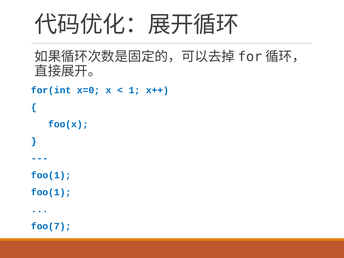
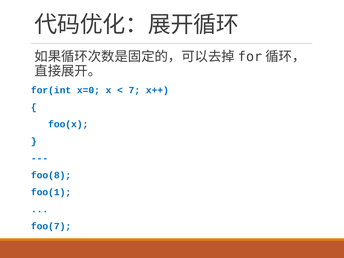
1: 1 -> 7 (134, 90)
foo(1: foo(1 -> foo(8 (51, 175)
